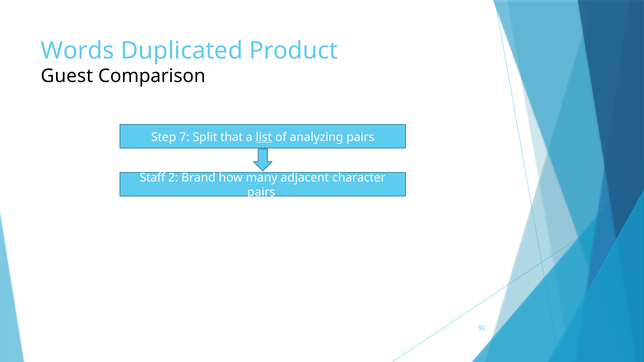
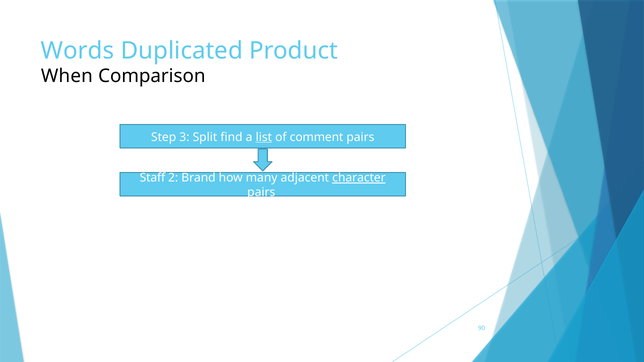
Guest: Guest -> When (67, 76)
7: 7 -> 3 (184, 137)
that: that -> find (232, 137)
analyzing: analyzing -> comment (317, 137)
character underline: none -> present (359, 178)
